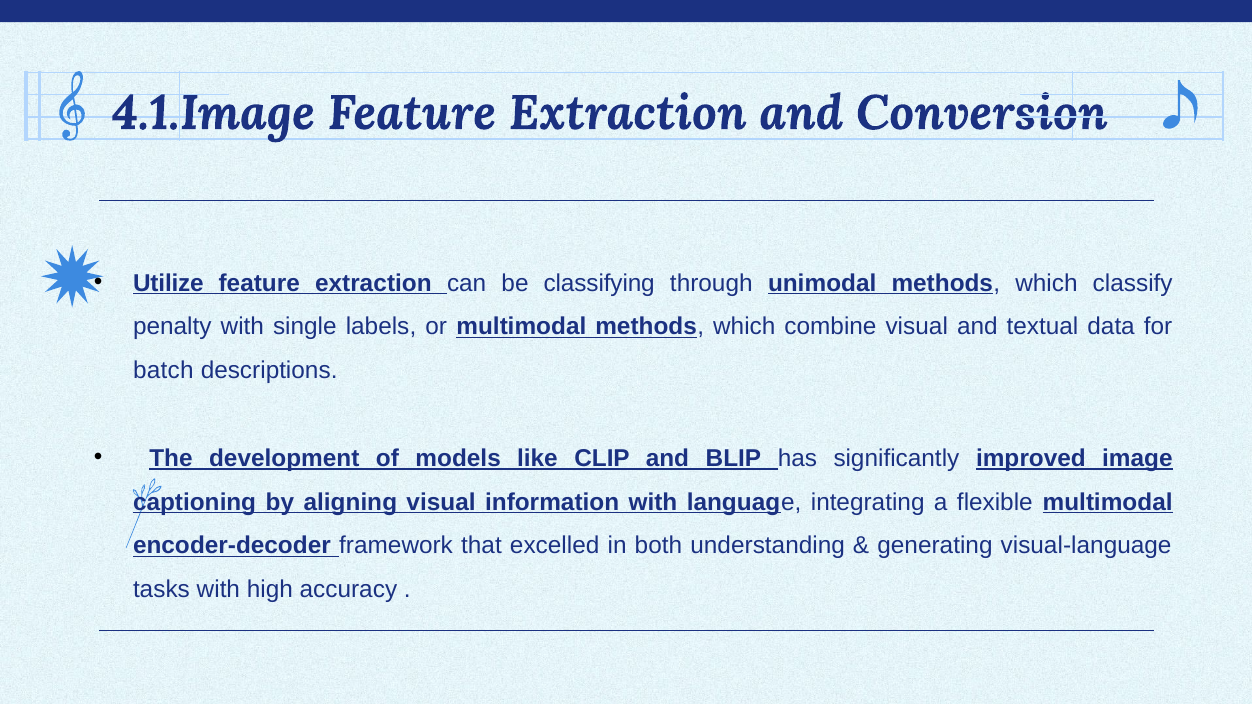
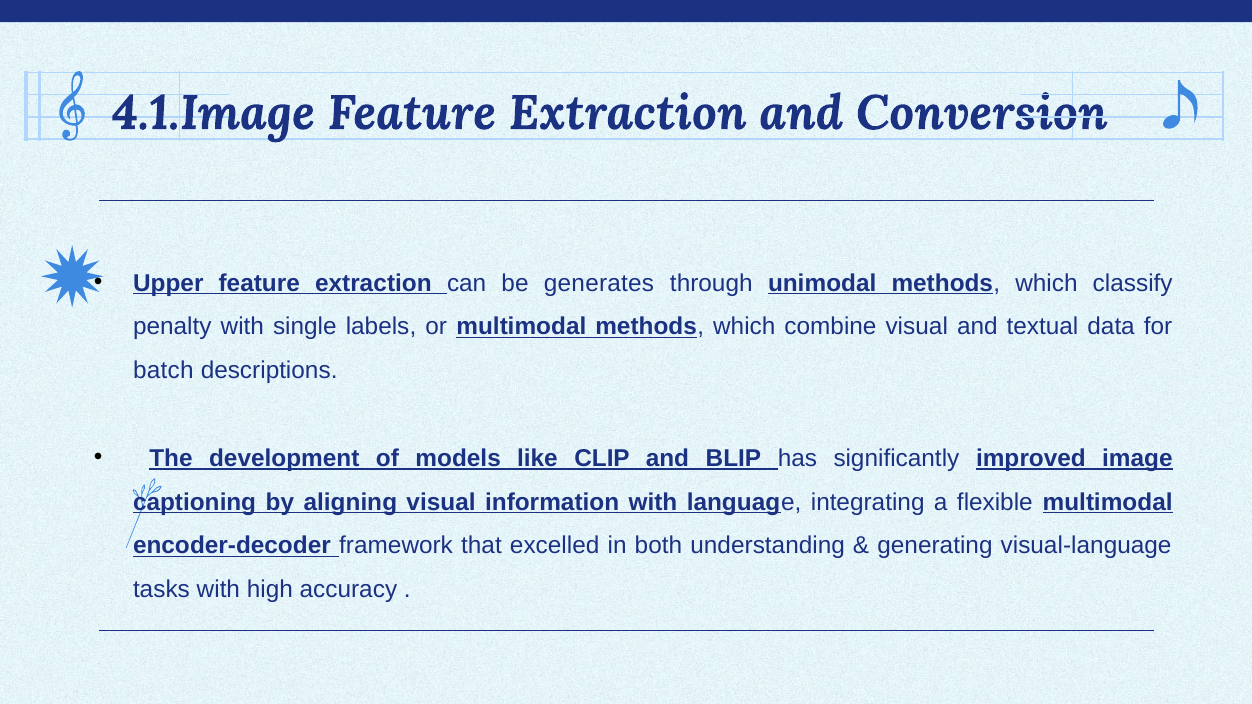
Utilize: Utilize -> Upper (168, 283)
classifying: classifying -> generates (599, 283)
